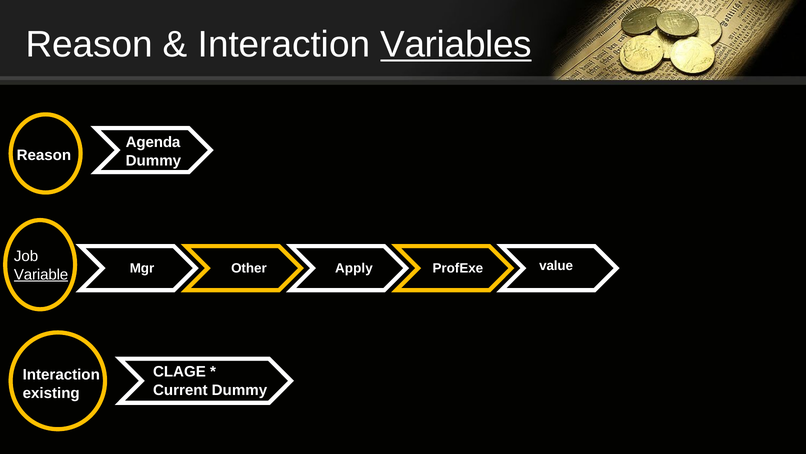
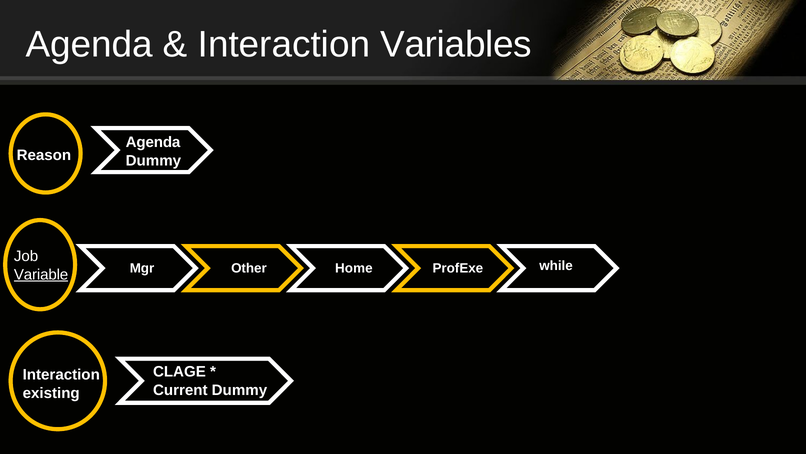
Reason: Reason -> Agenda (89, 45)
Variables underline: present -> none (456, 45)
Apply: Apply -> Home (354, 268)
value: value -> while (556, 265)
